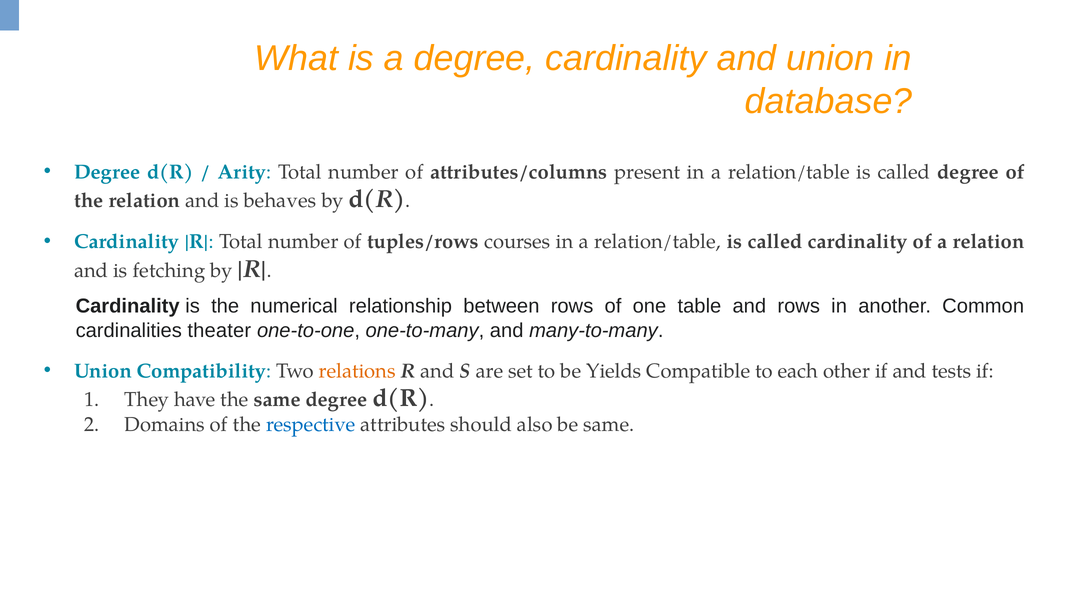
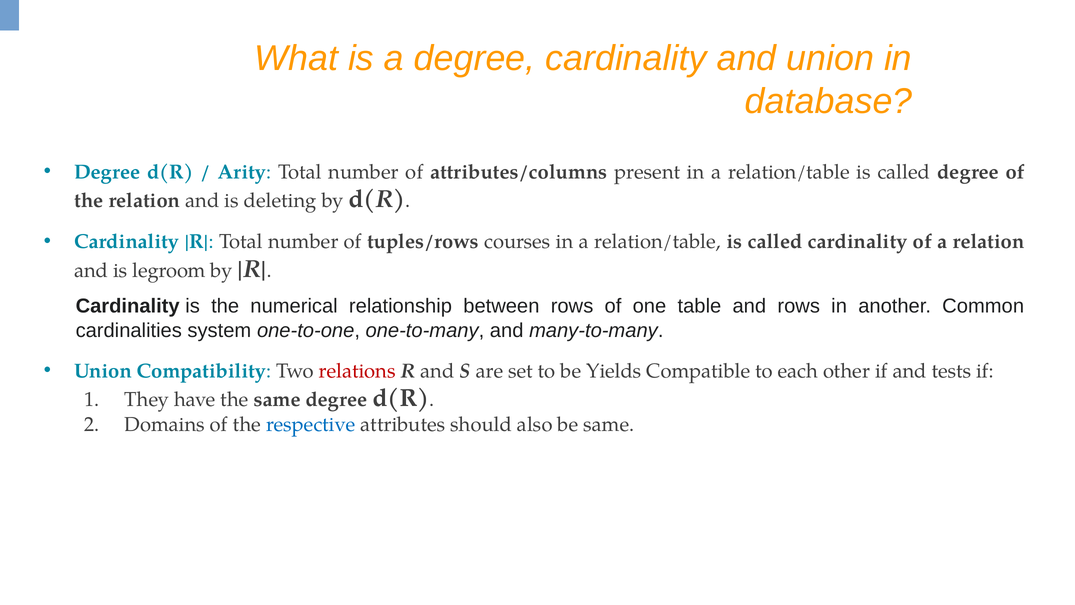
behaves: behaves -> deleting (280, 200)
fetching: fetching -> legroom (169, 270)
theater: theater -> system (219, 330)
relations colour: orange -> red (357, 371)
